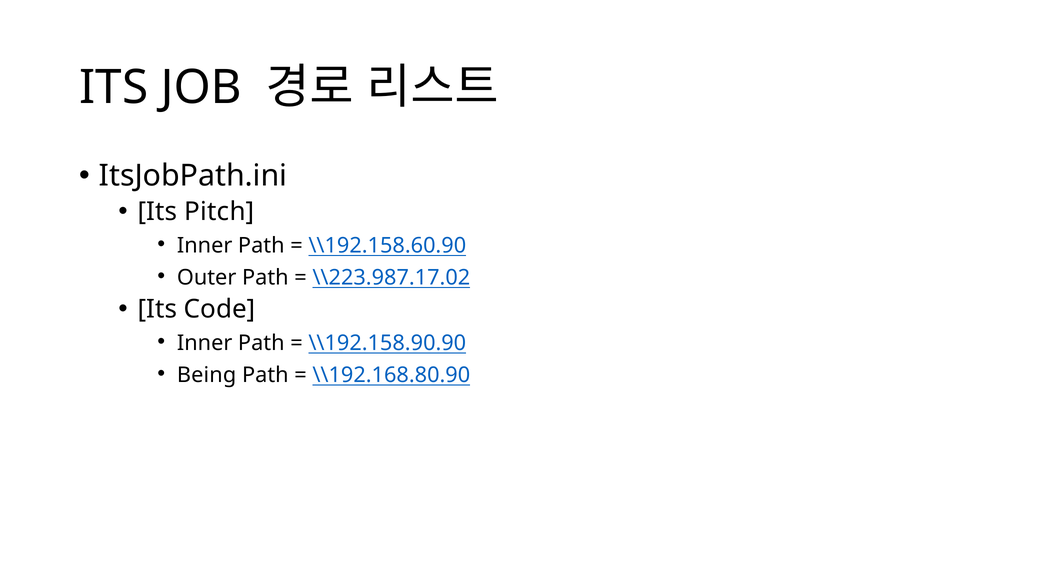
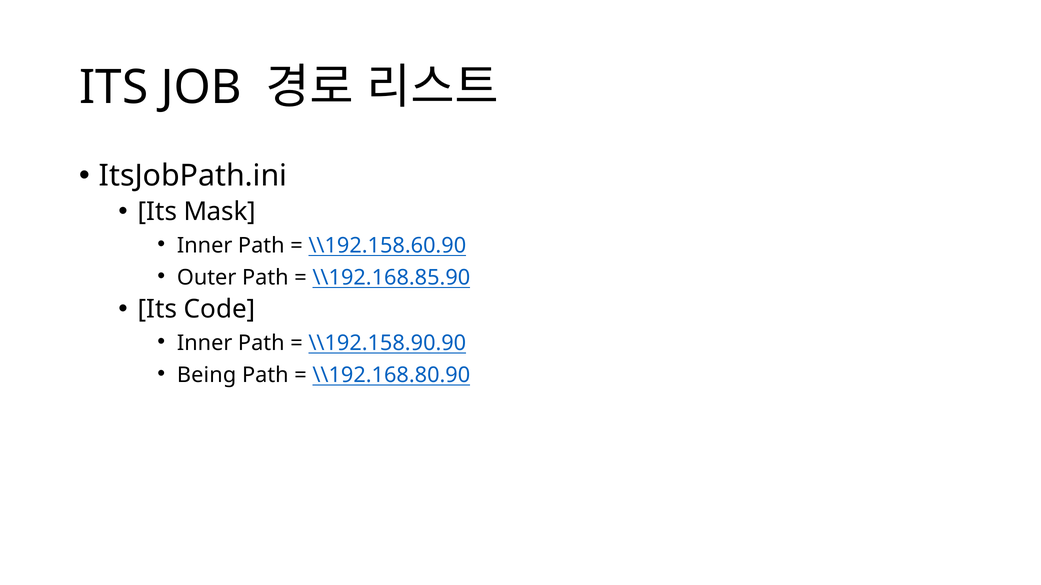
Pitch: Pitch -> Mask (220, 212)
\\223.987.17.02: \\223.987.17.02 -> \\192.168.85.90 (391, 278)
